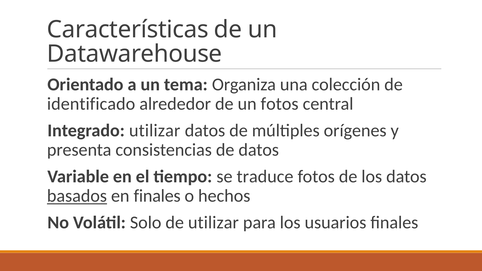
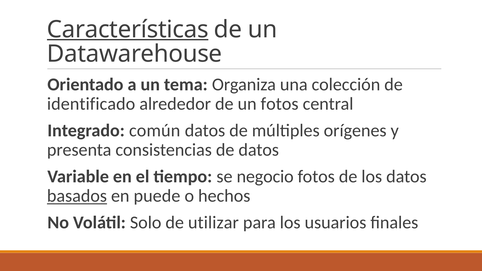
Características underline: none -> present (128, 29)
Integrado utilizar: utilizar -> común (155, 131)
traduce: traduce -> negocio (265, 177)
en finales: finales -> puede (157, 196)
